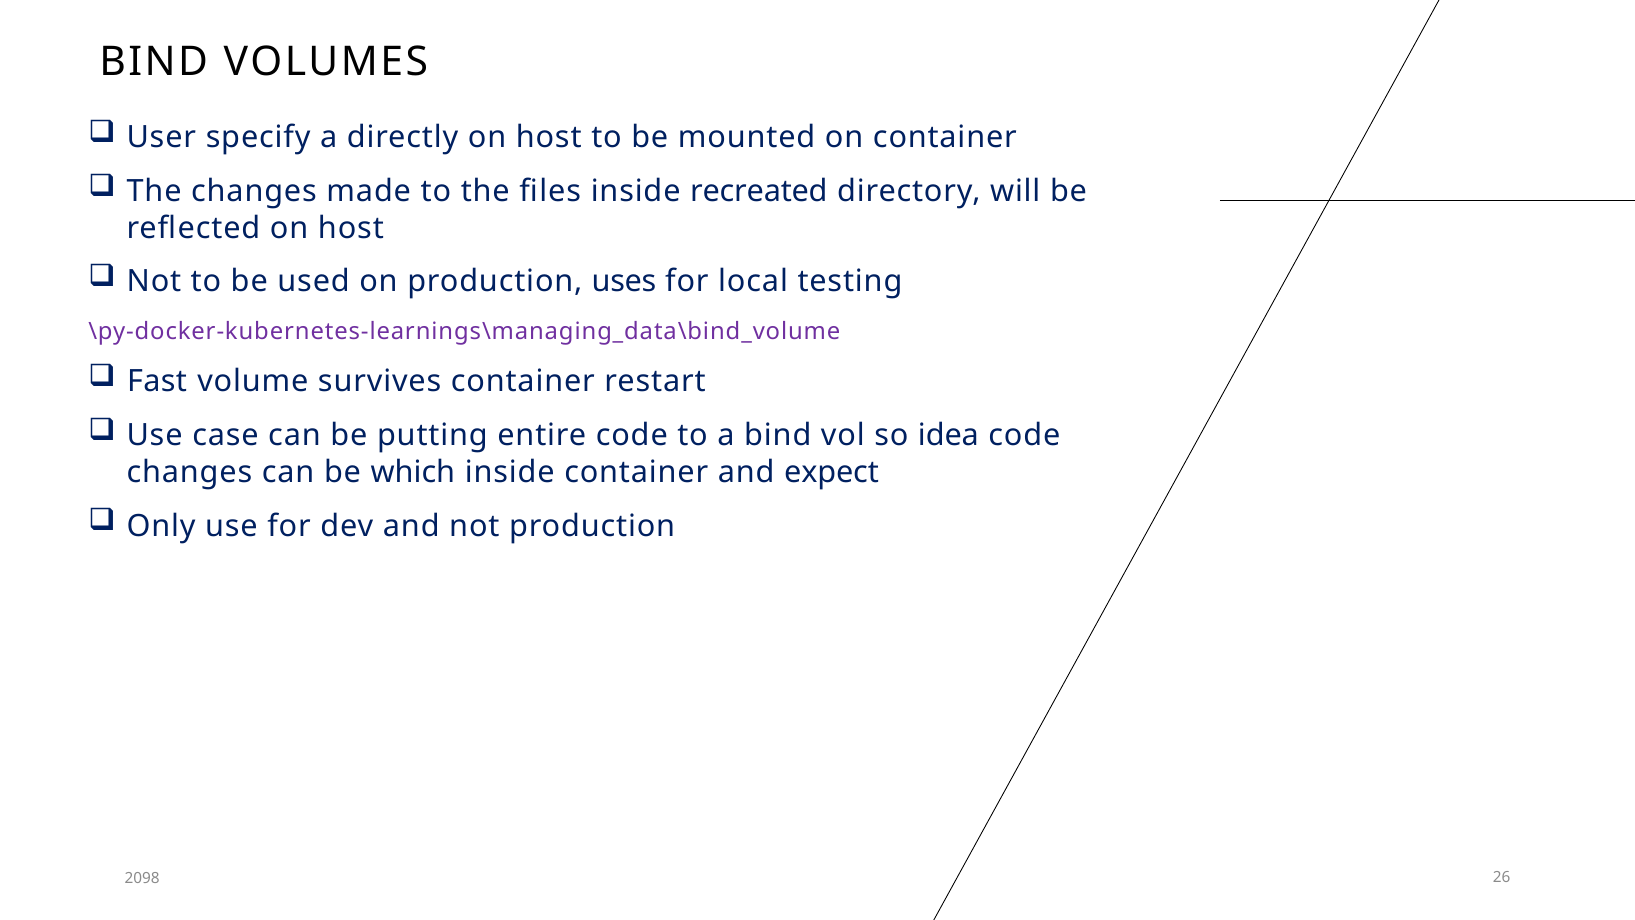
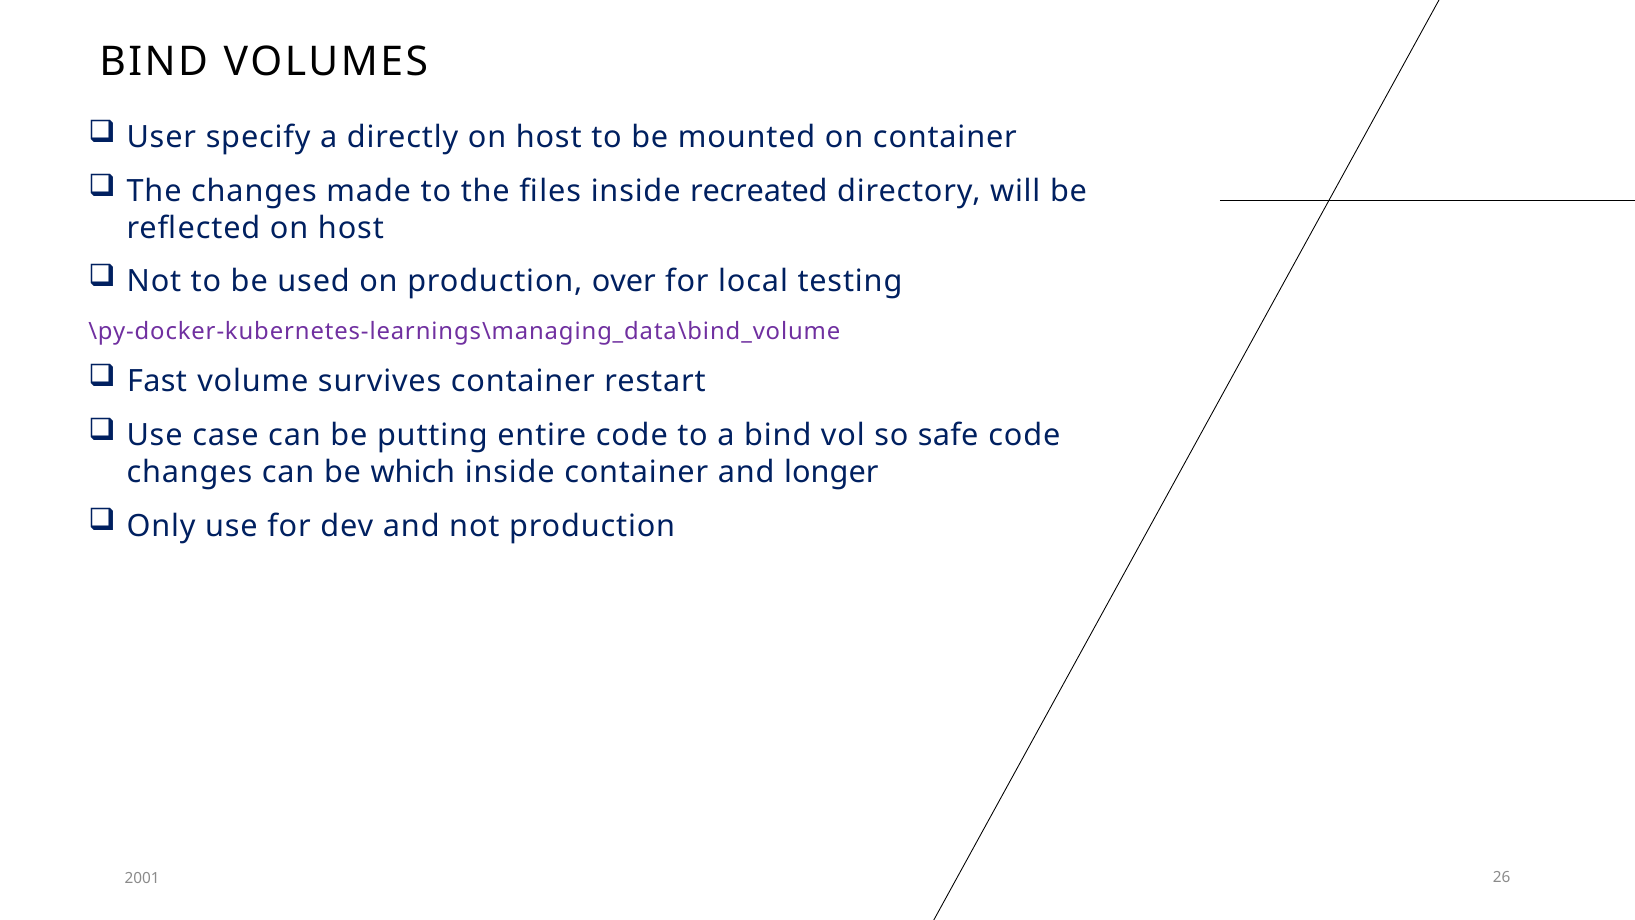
uses: uses -> over (624, 282)
idea: idea -> safe (948, 435)
expect: expect -> longer (831, 472)
2098: 2098 -> 2001 (142, 878)
